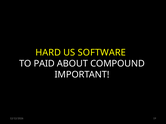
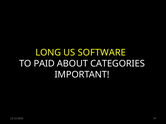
HARD: HARD -> LONG (48, 53)
COMPOUND: COMPOUND -> CATEGORIES (118, 64)
